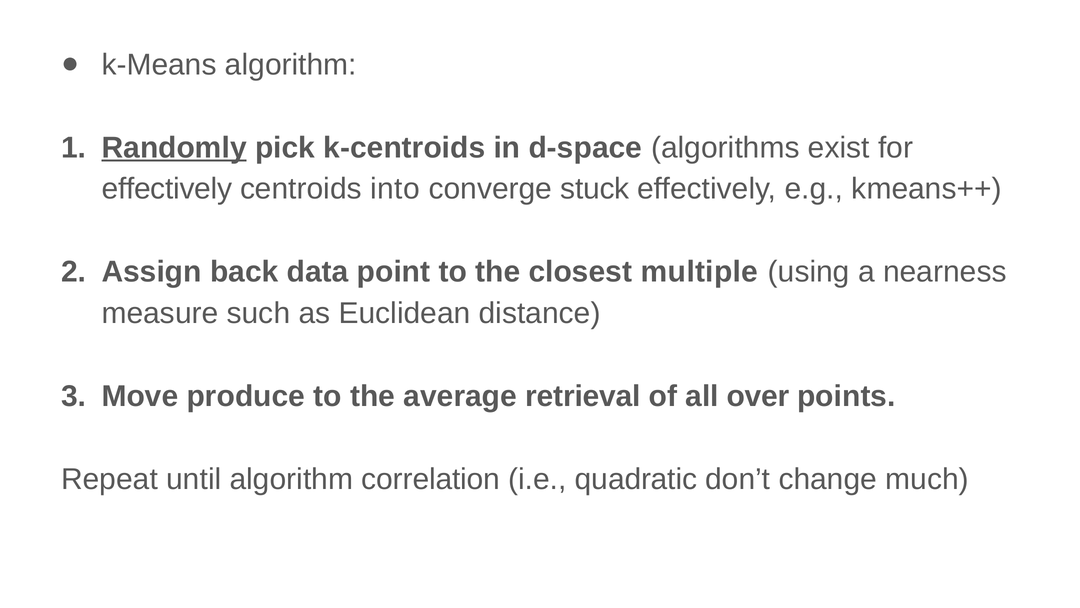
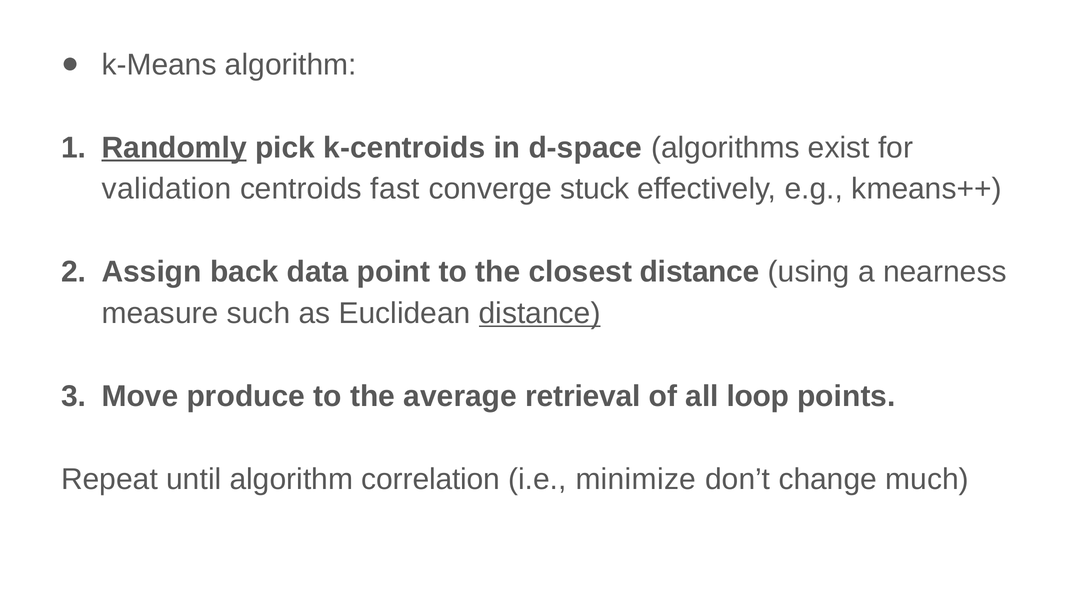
effectively: effectively -> validation (167, 189)
into: into -> fast (395, 189)
closest multiple: multiple -> distance (700, 272)
distance underline: none -> present (540, 313)
over: over -> loop (758, 396)
quadratic: quadratic -> minimize (636, 479)
